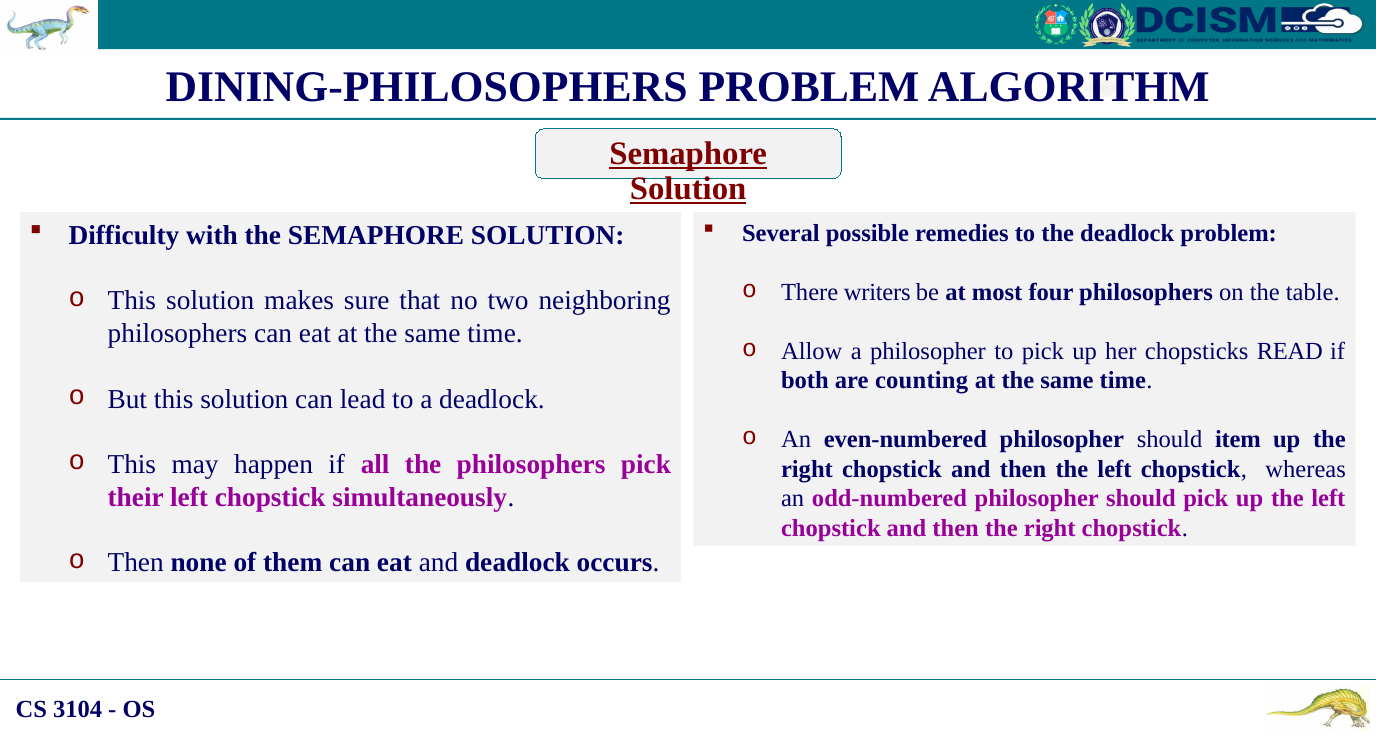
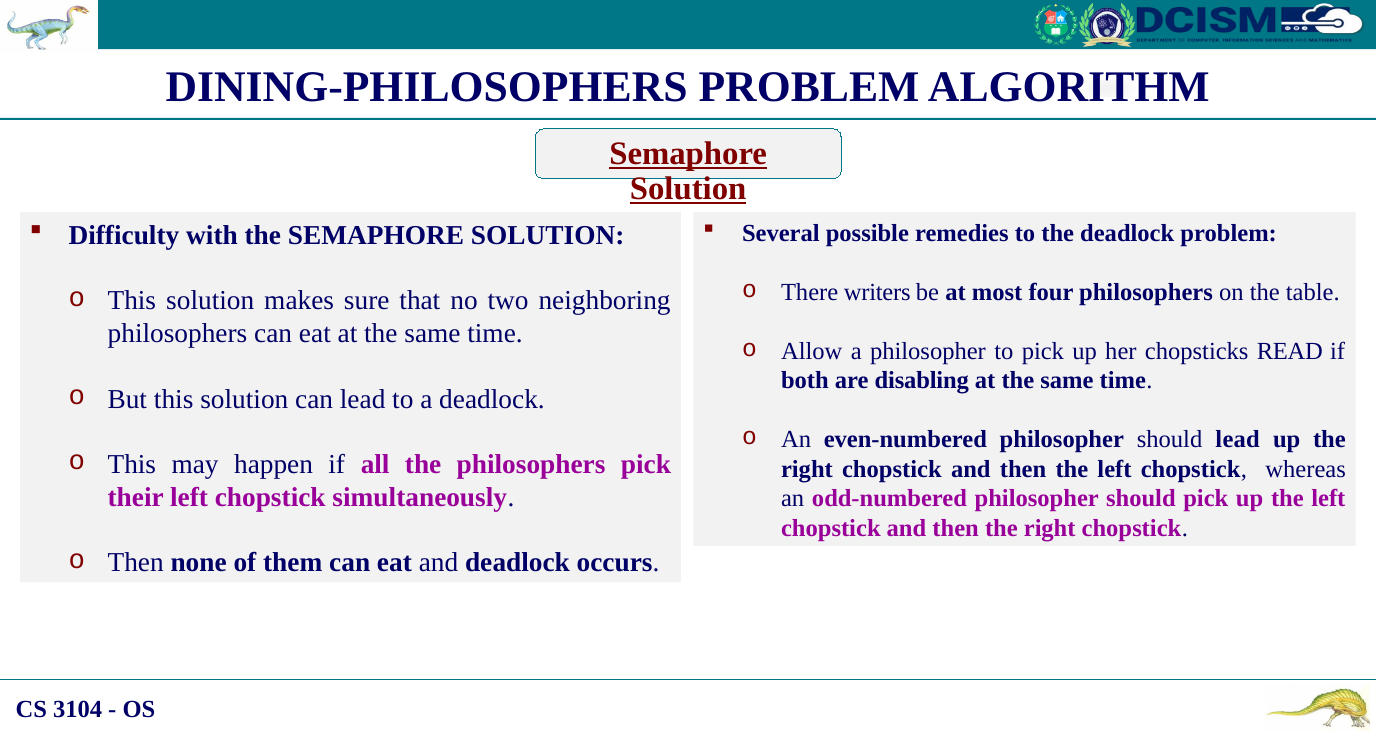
counting: counting -> disabling (922, 381)
should item: item -> lead (1238, 440)
